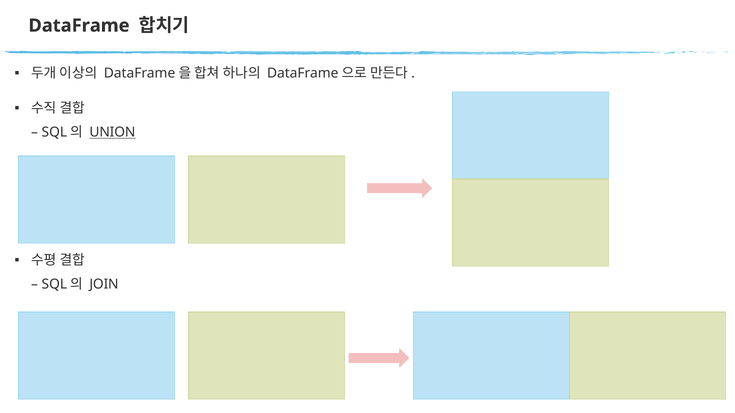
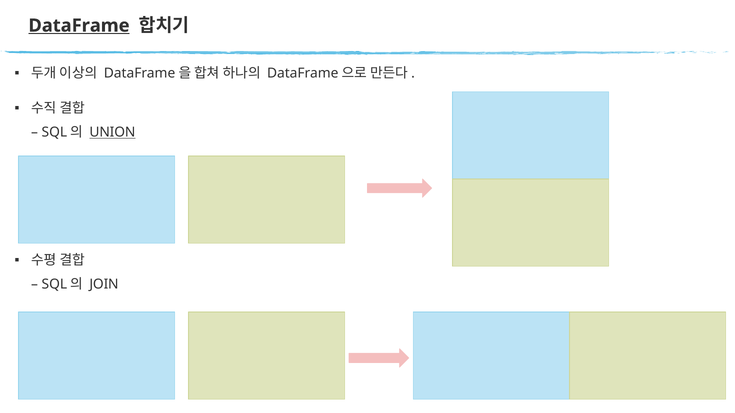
DataFrame underline: none -> present (79, 26)
